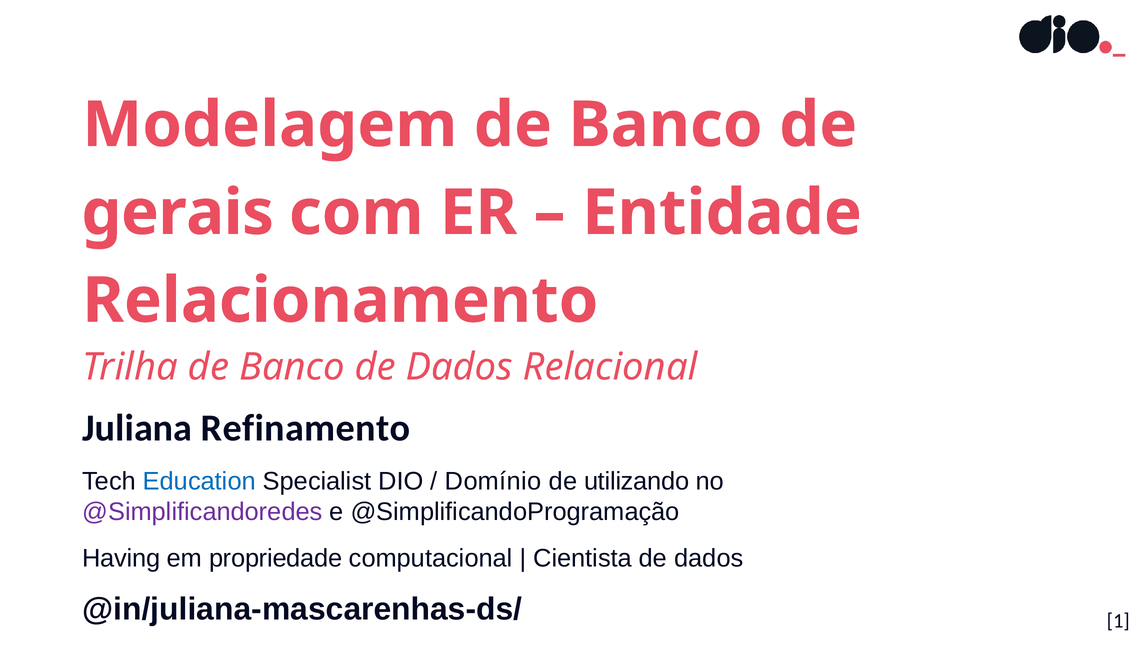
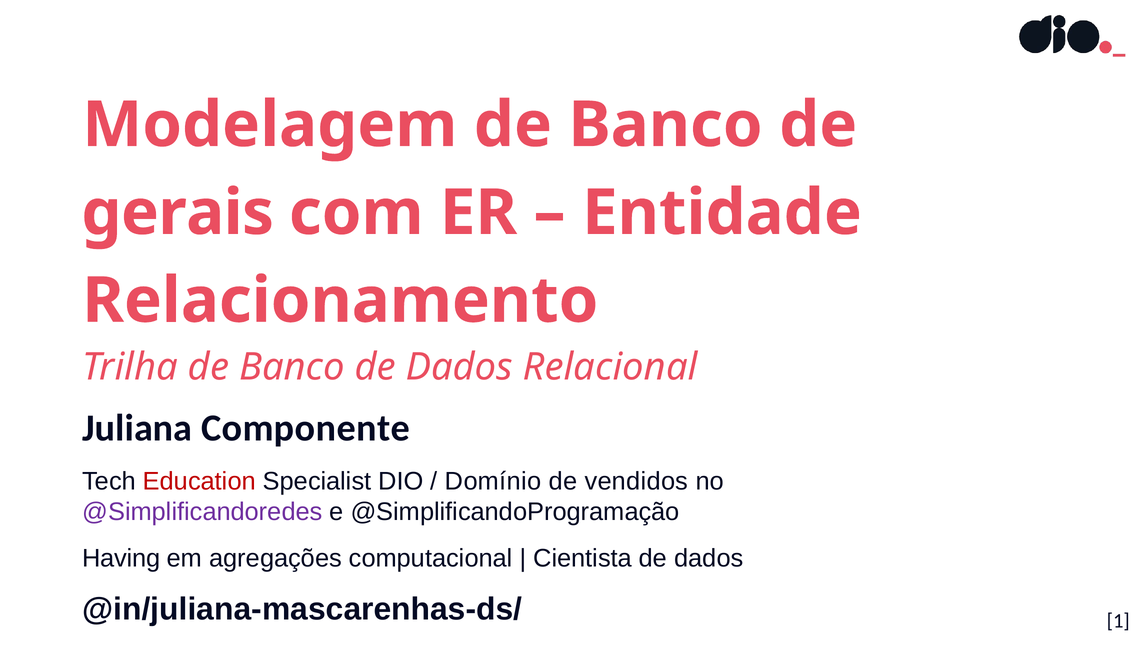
Refinamento: Refinamento -> Componente (305, 428)
Education colour: blue -> red (199, 481)
utilizando: utilizando -> vendidos (636, 481)
propriedade: propriedade -> agregações (276, 558)
